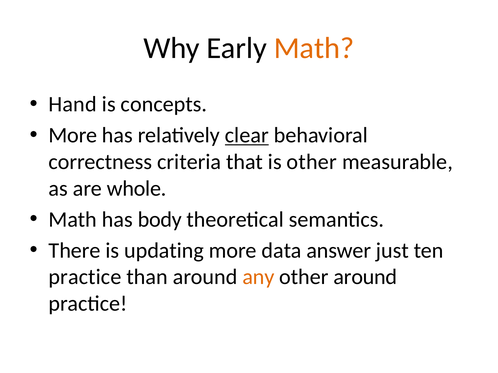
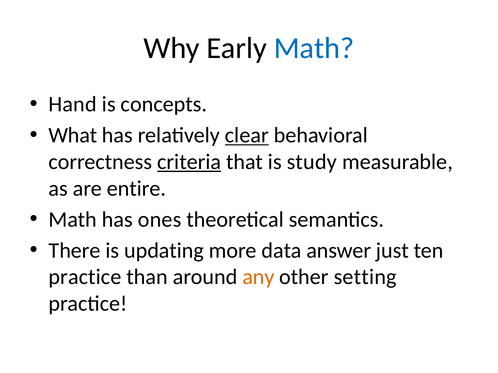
Math colour: orange -> blue (314, 48)
More: More -> What (73, 136)
criteria underline: none -> present (189, 162)
is other: other -> study (312, 162)
whole: whole -> entire (137, 189)
body: body -> ones (160, 220)
other around: around -> setting (365, 277)
